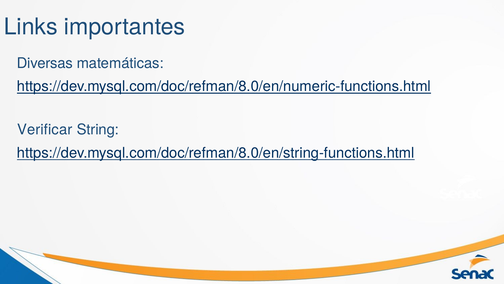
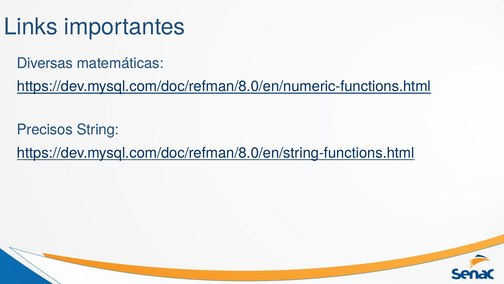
Verificar: Verificar -> Precisos (45, 130)
